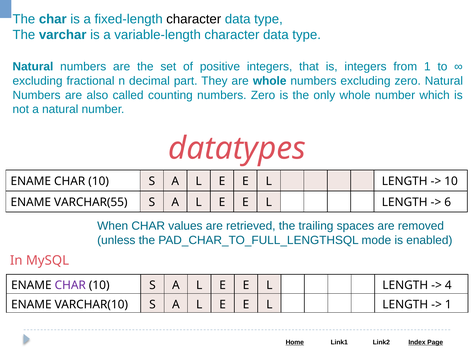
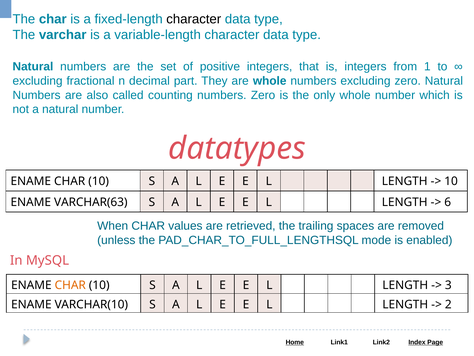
VARCHAR(55: VARCHAR(55 -> VARCHAR(63 (91, 202)
CHAR colour: purple -> orange (70, 285)
4: 4 -> 3 (448, 285)
1: 1 -> 2 (448, 304)
